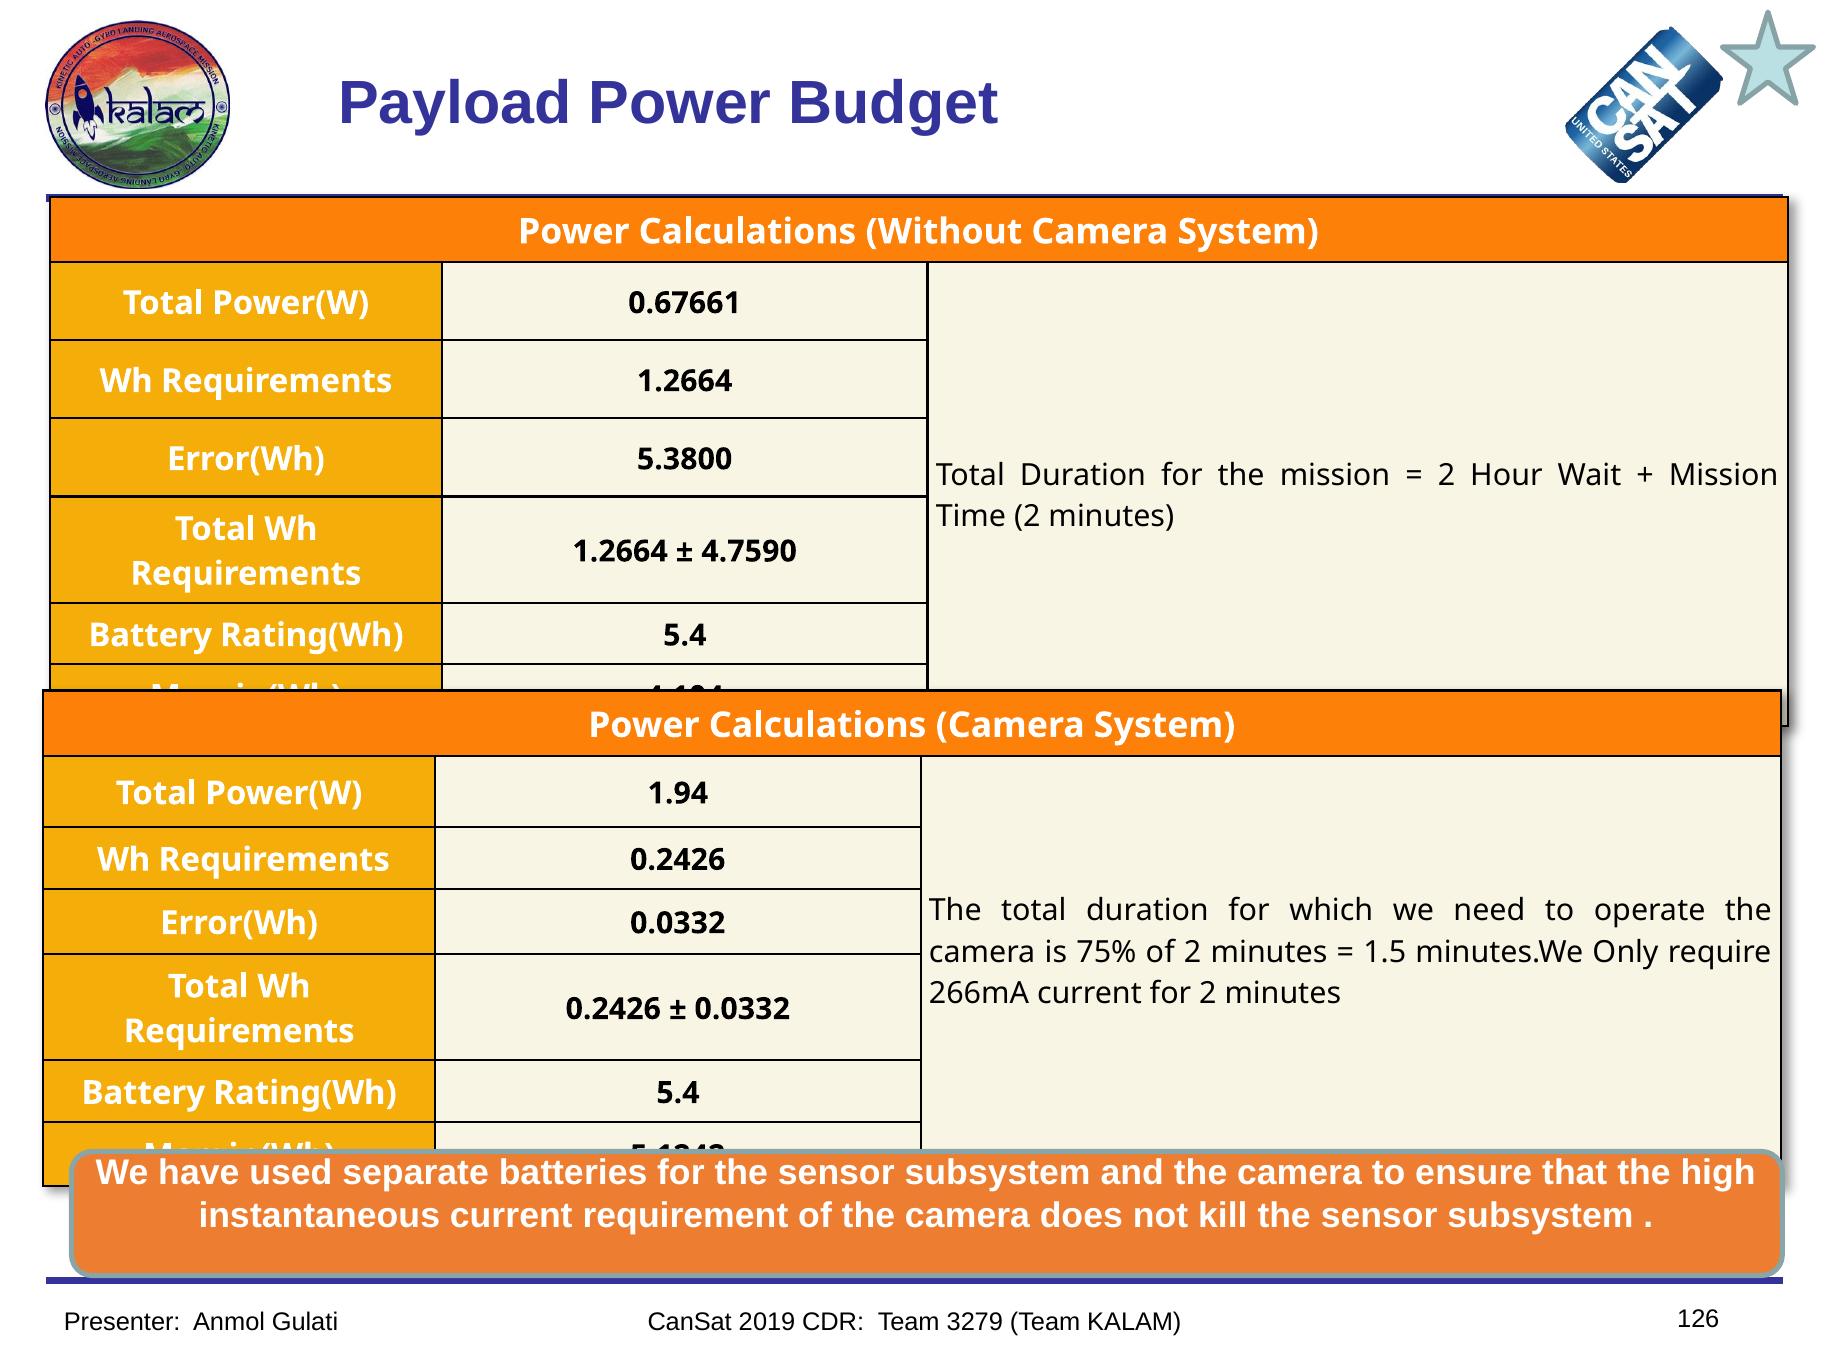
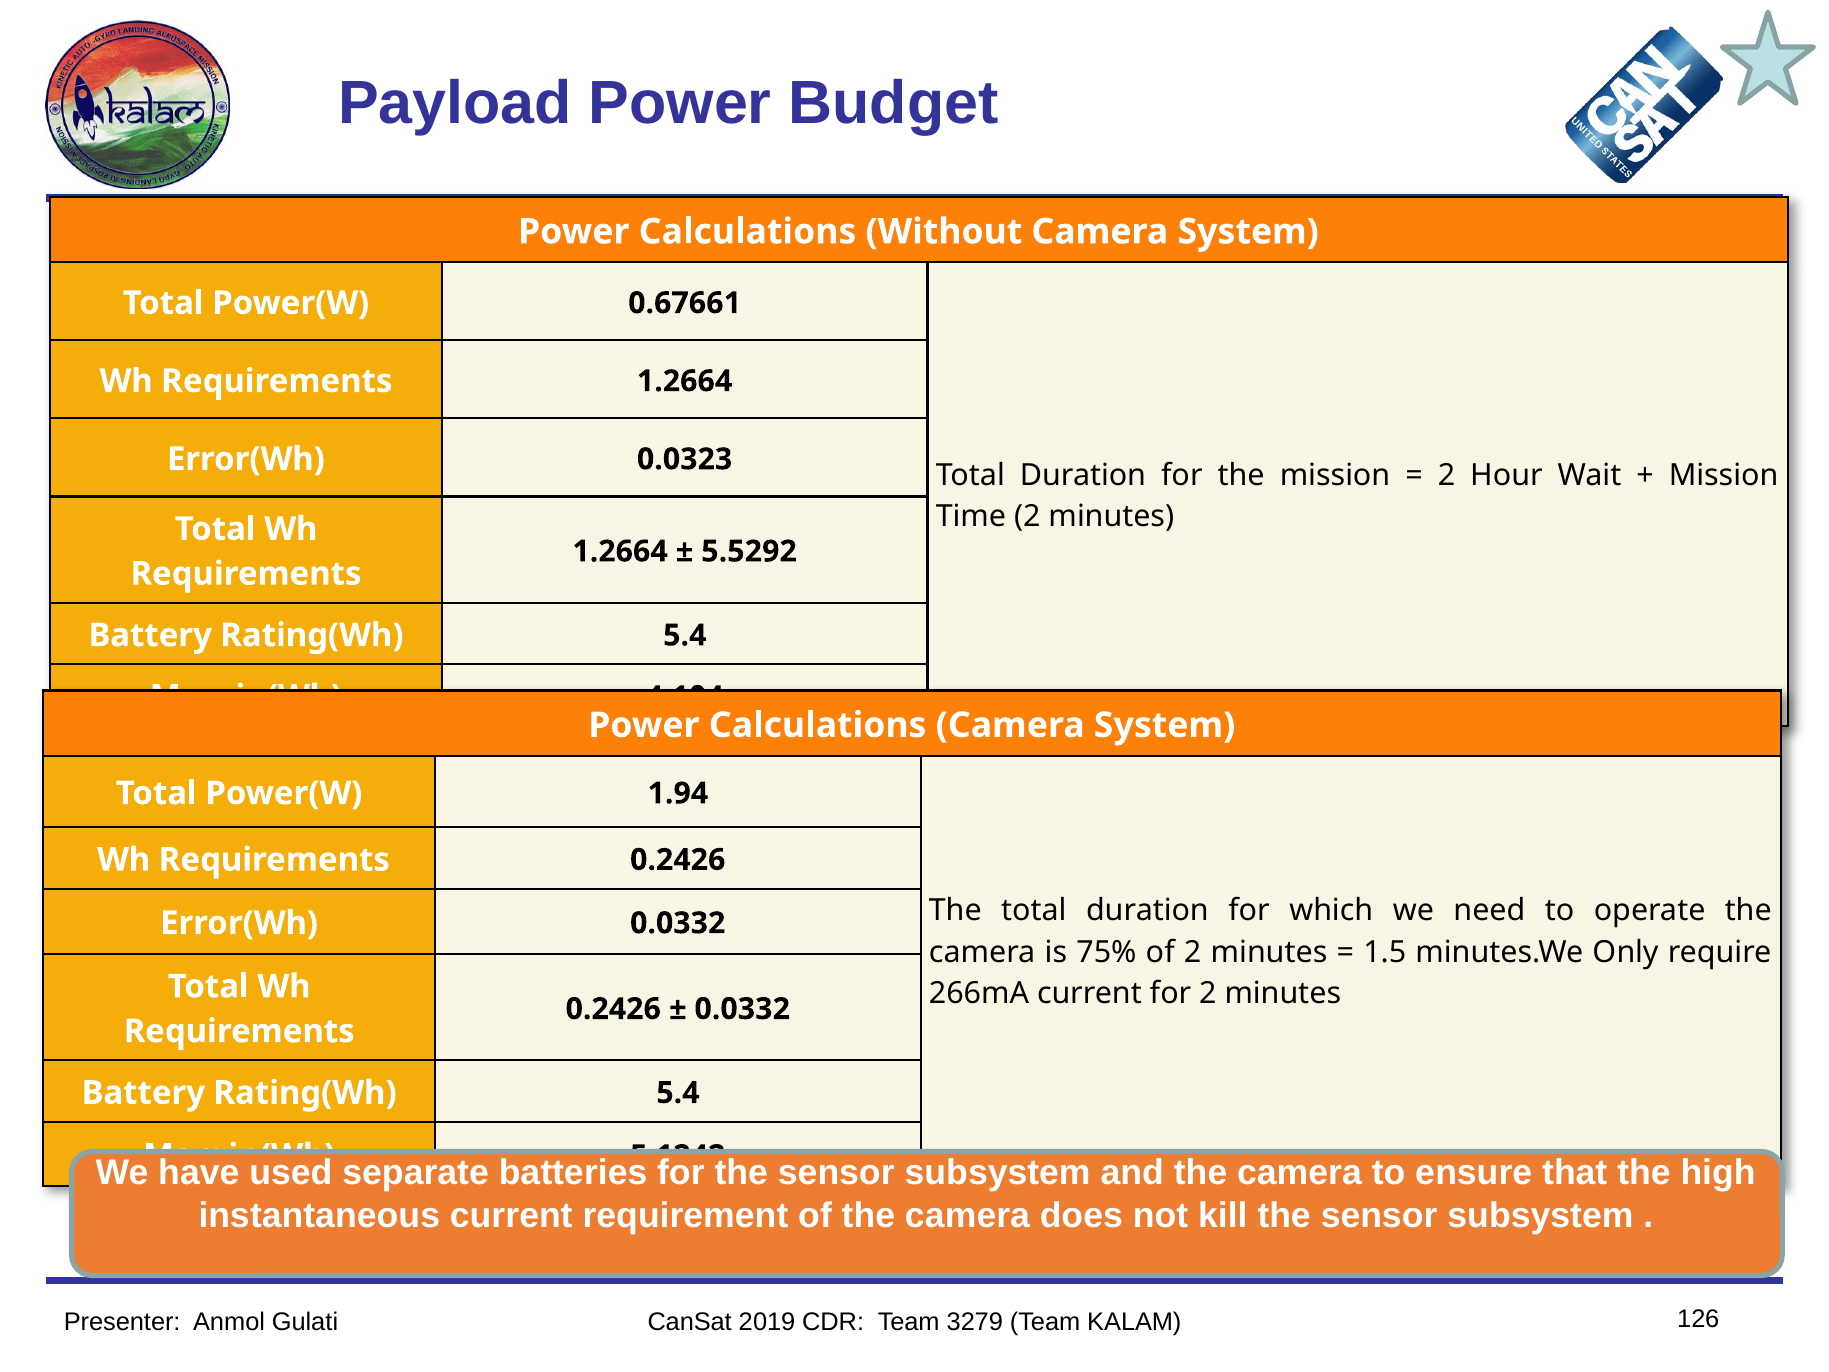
5.3800: 5.3800 -> 0.0323 (685, 459)
4.7590: 4.7590 -> 5.5292 (749, 551)
